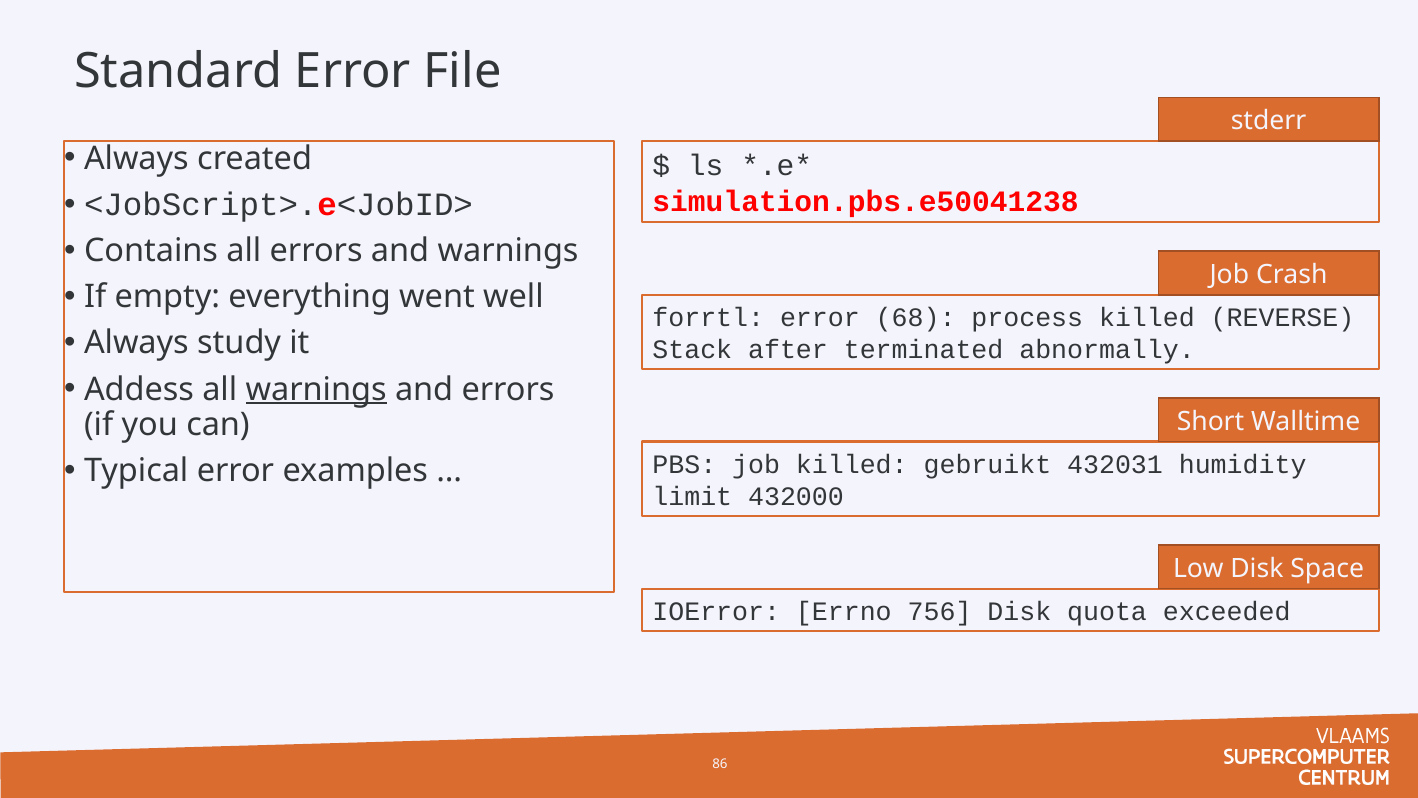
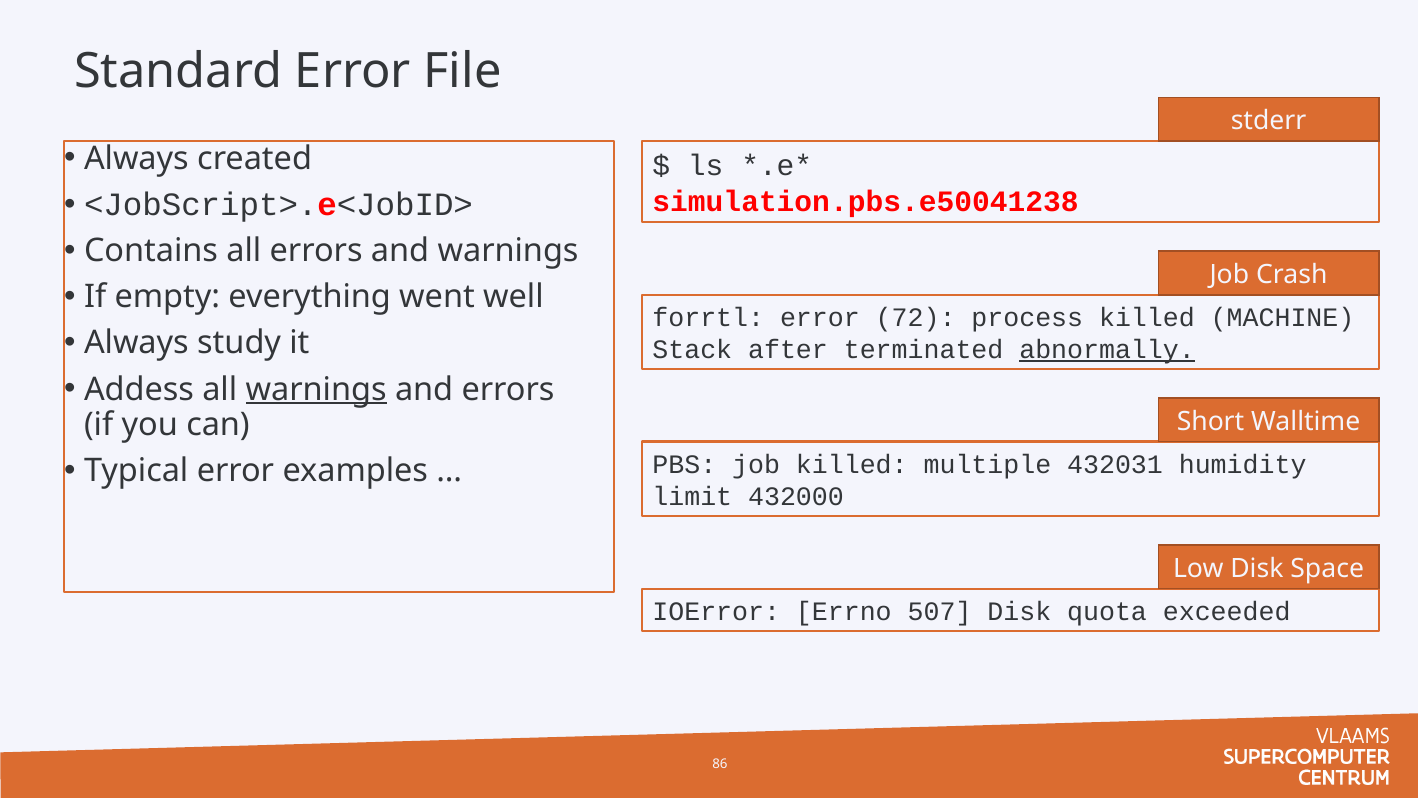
68: 68 -> 72 (916, 318)
REVERSE: REVERSE -> MACHINE (1283, 318)
abnormally underline: none -> present (1107, 350)
gebruikt: gebruikt -> multiple (987, 464)
756: 756 -> 507 (940, 611)
